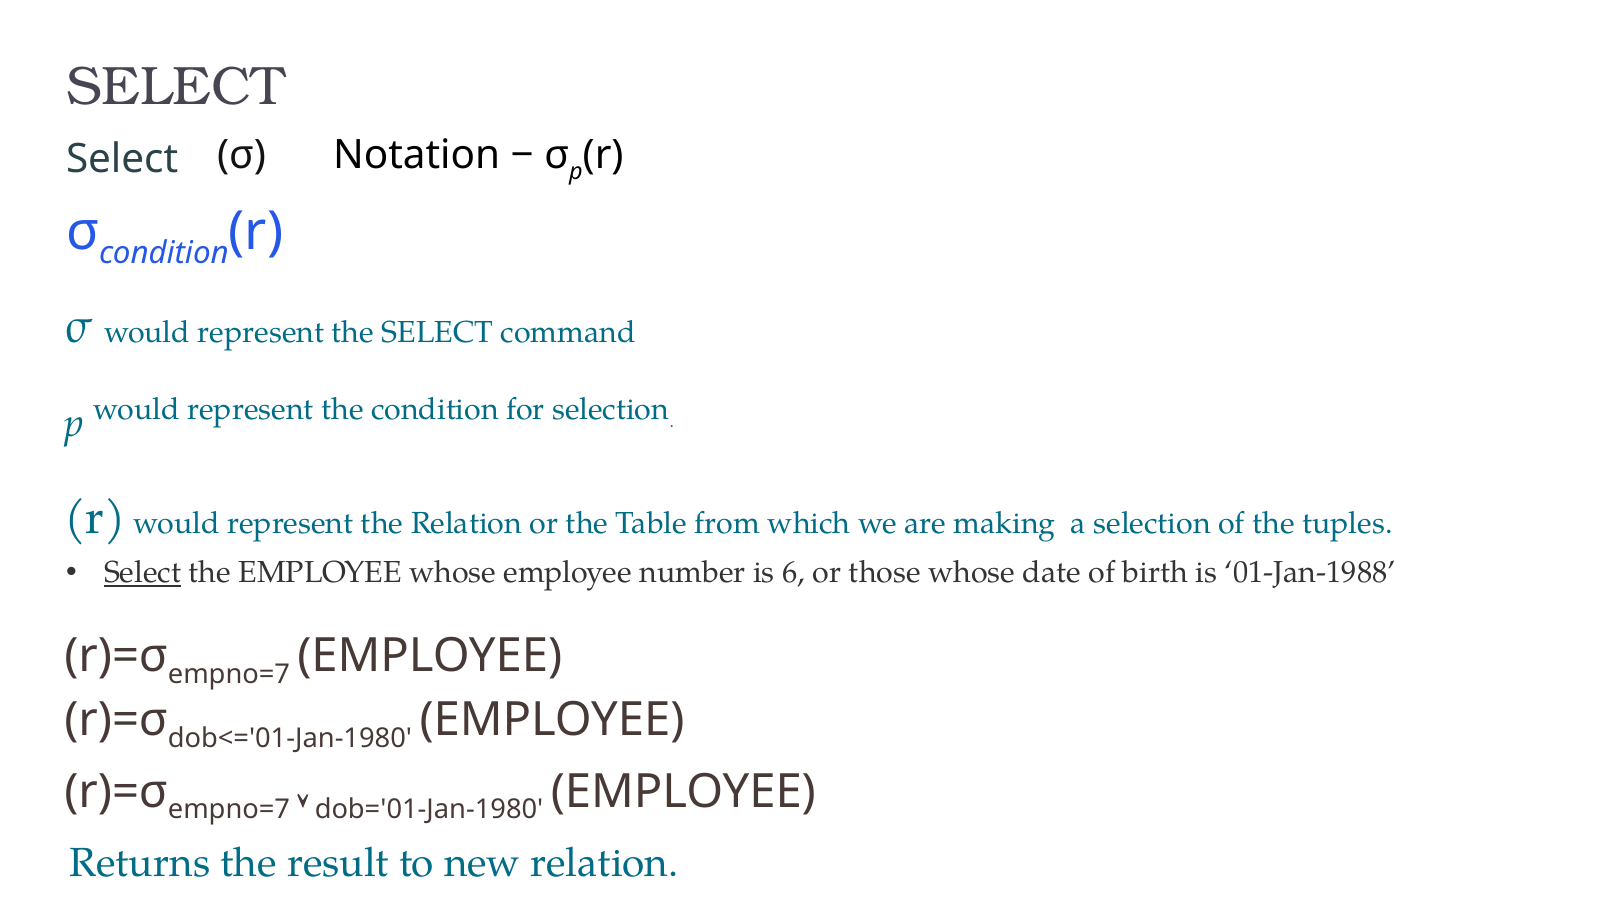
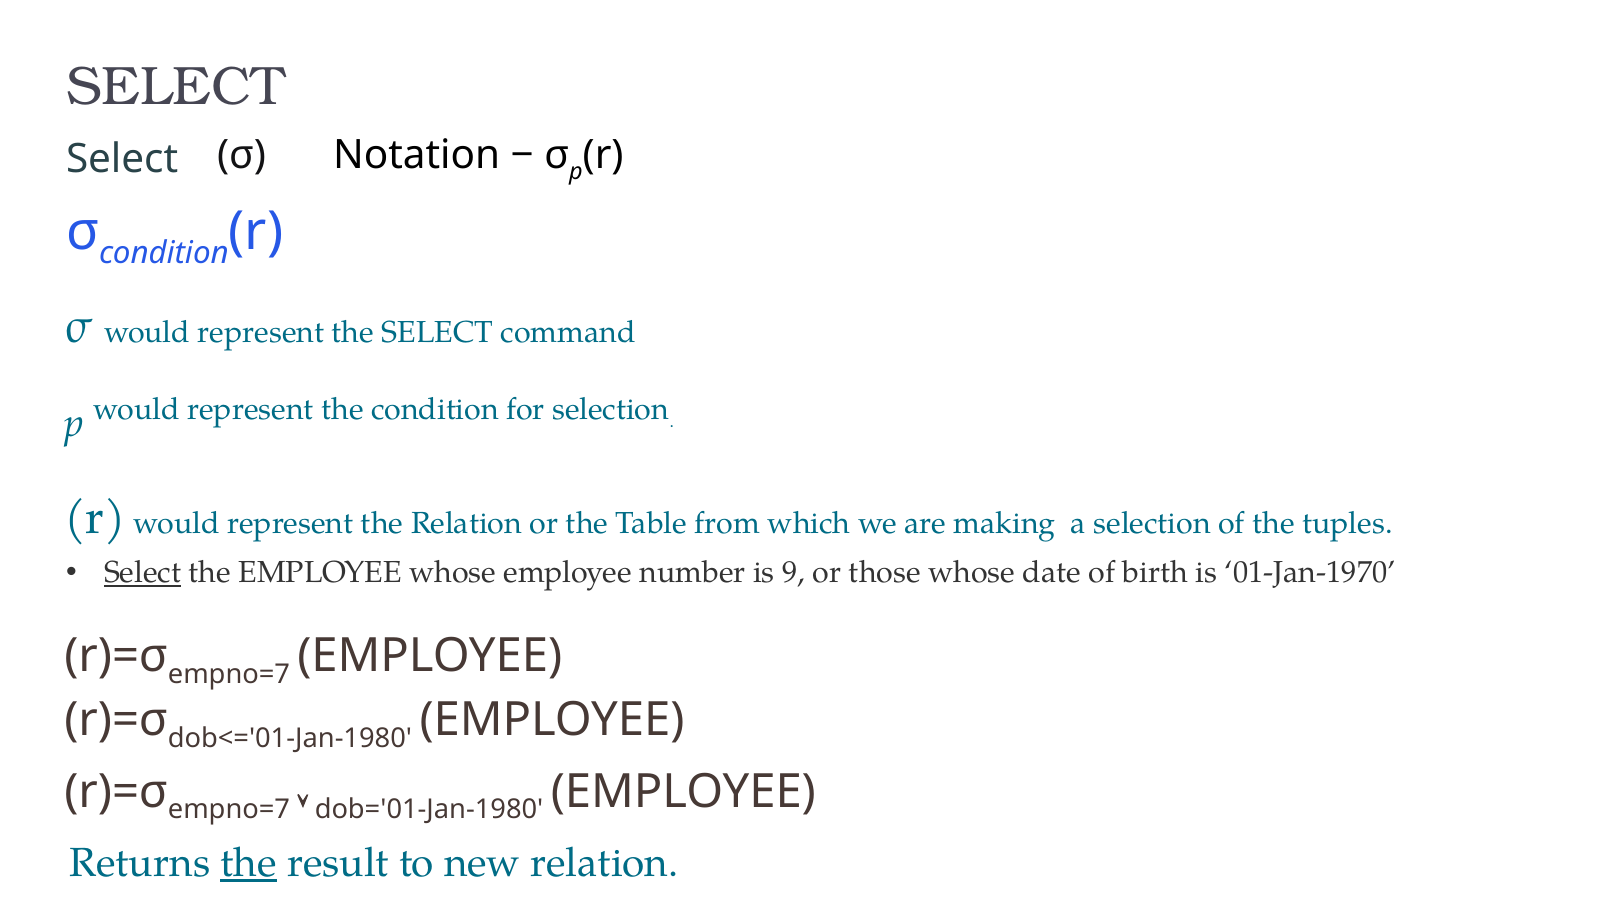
6: 6 -> 9 (794, 573)
01-Jan-1988: 01-Jan-1988 -> 01-Jan-1970 (1310, 573)
the underline: none -> present (249, 863)
